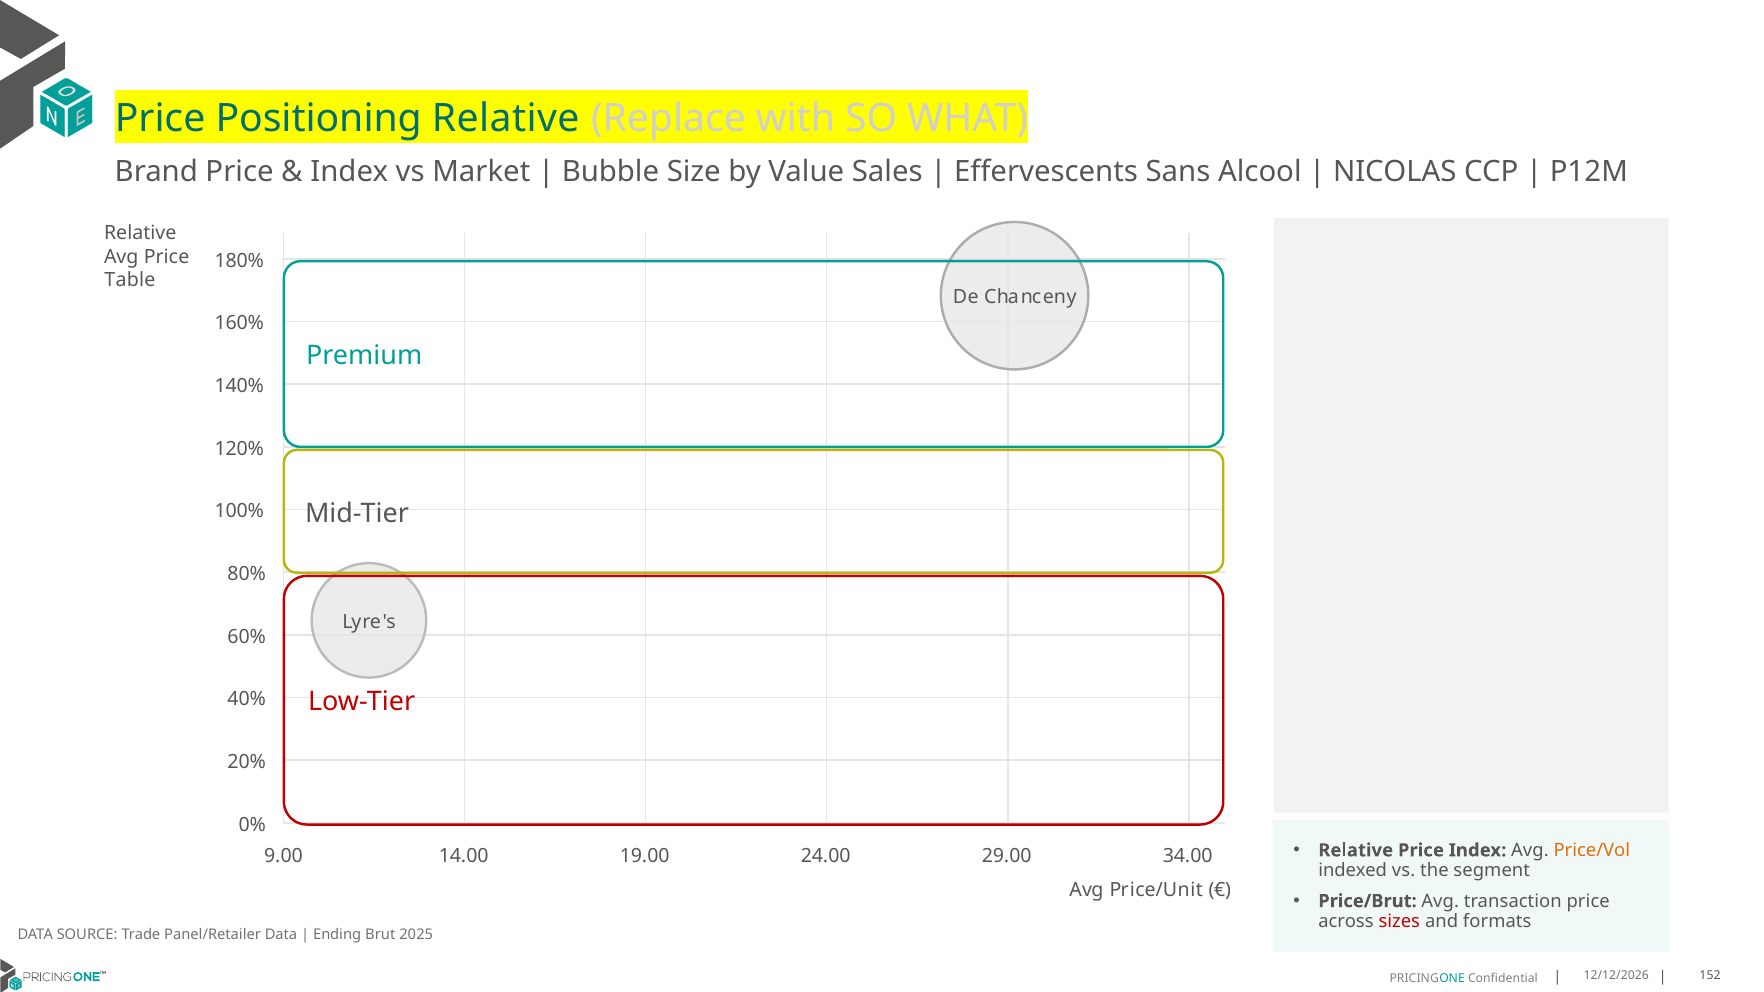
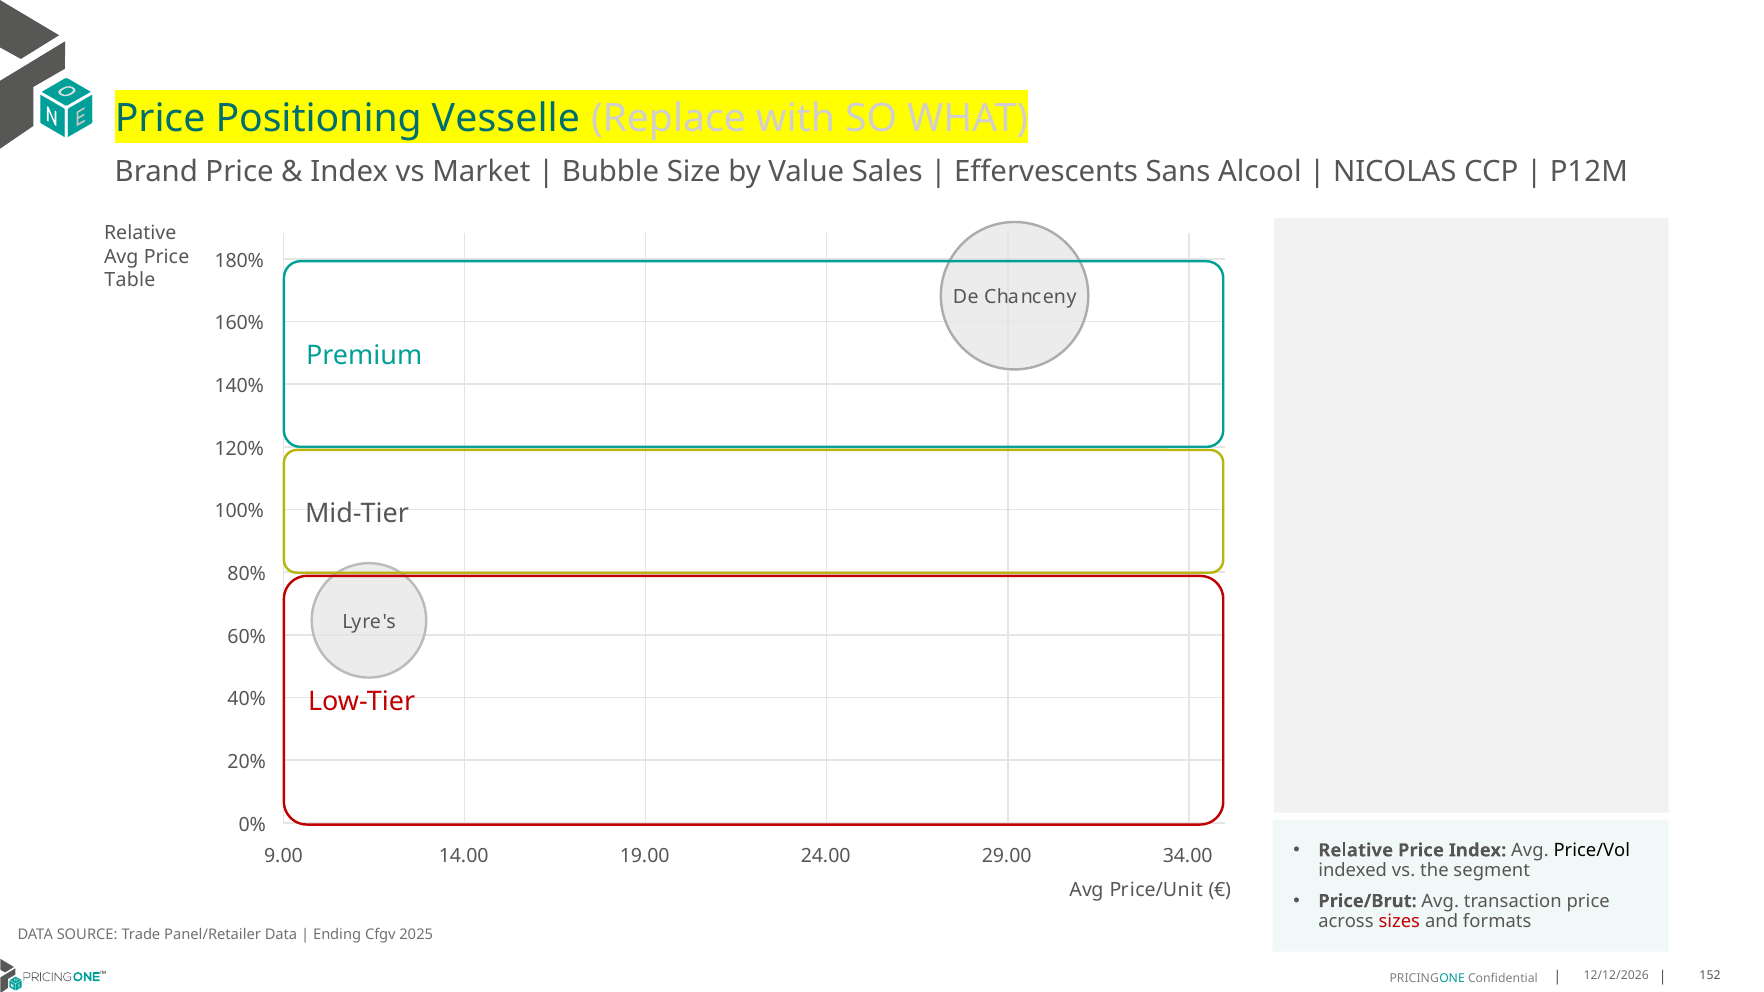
Positioning Relative: Relative -> Vesselle (506, 119)
Price/Vol colour: orange -> black (1592, 851)
Brut: Brut -> Cfgv (380, 935)
